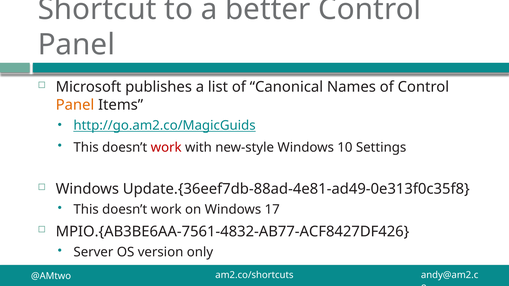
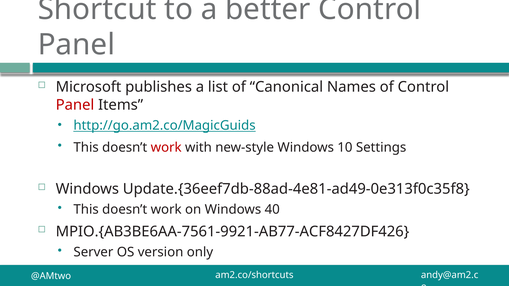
Panel colour: orange -> red (75, 105)
17: 17 -> 40 (272, 210)
MPIO.{AB3BE6AA-7561-4832-AB77-ACF8427DF426: MPIO.{AB3BE6AA-7561-4832-AB77-ACF8427DF426 -> MPIO.{AB3BE6AA-7561-9921-AB77-ACF8427DF426 (233, 232)
